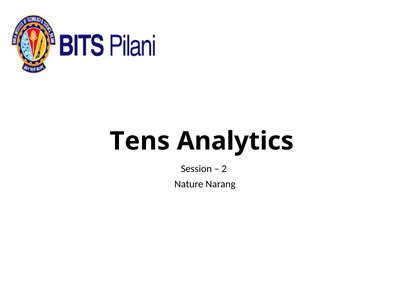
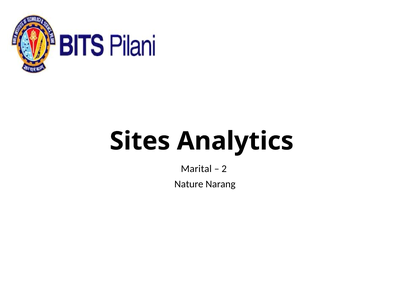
Tens: Tens -> Sites (140, 141)
Session: Session -> Marital (196, 169)
